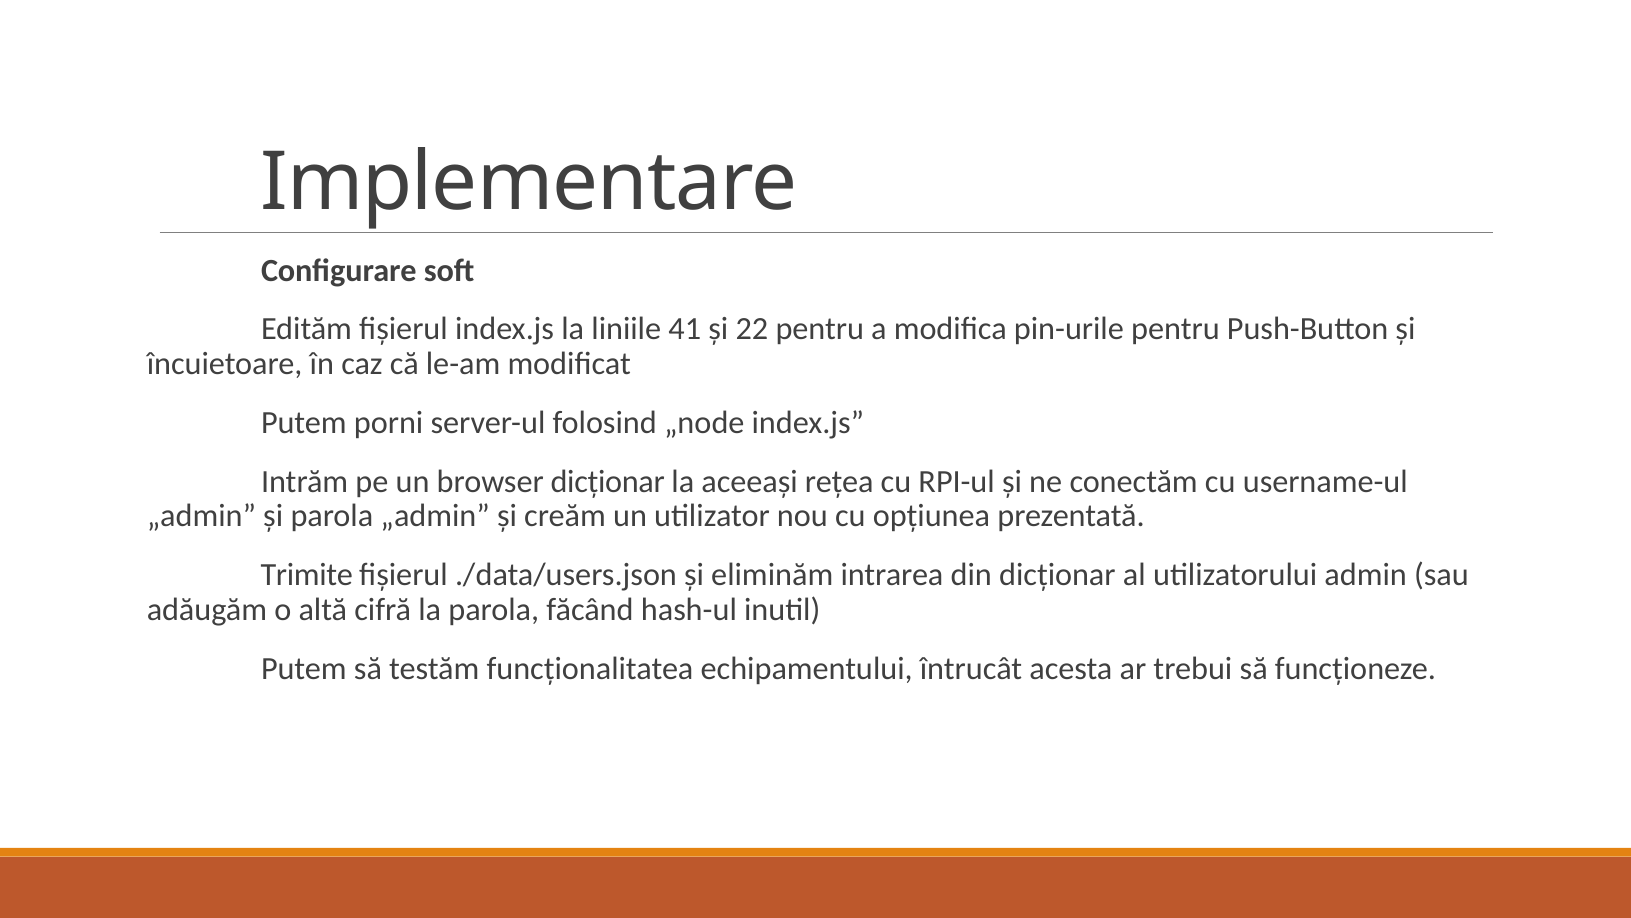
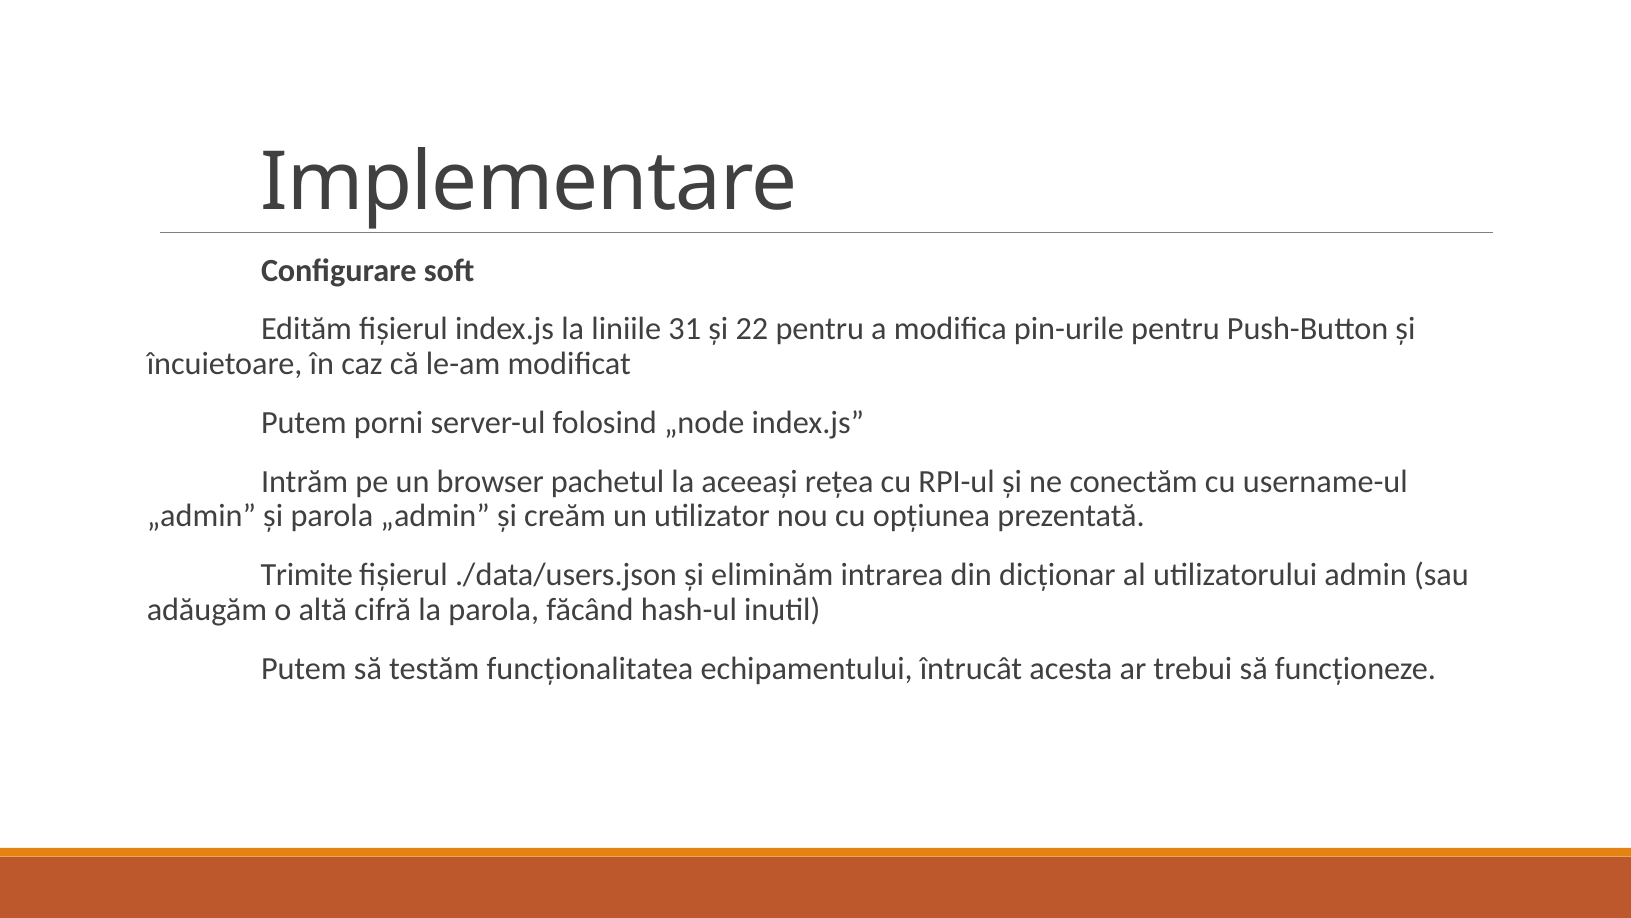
41: 41 -> 31 (685, 329)
browser dicționar: dicționar -> pachetul (608, 481)
